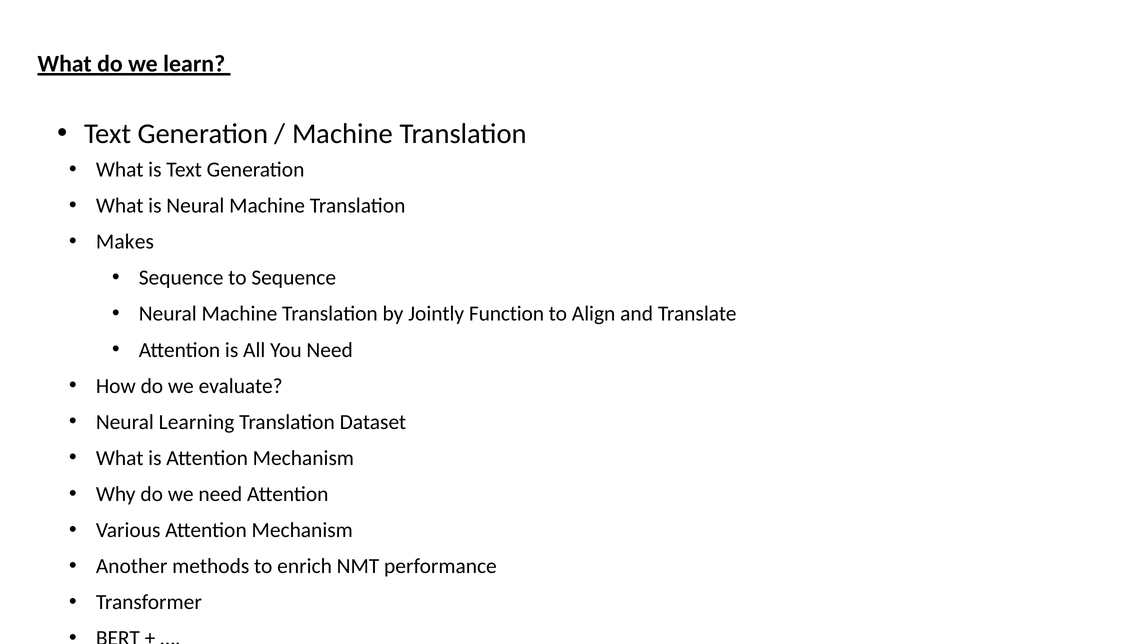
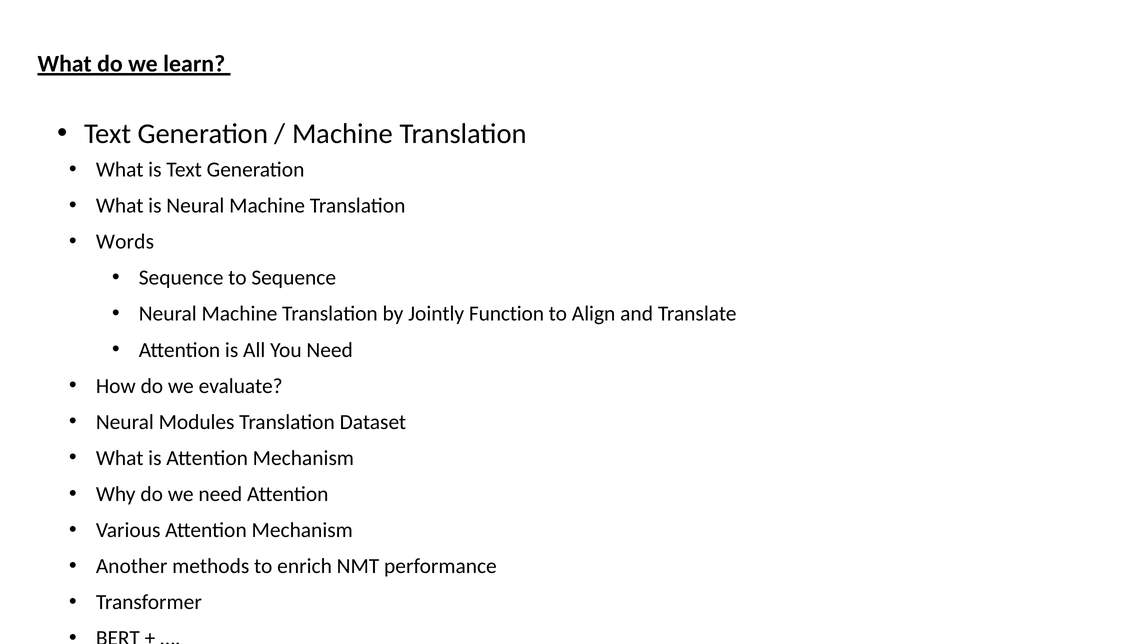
Makes: Makes -> Words (125, 242)
Learning: Learning -> Modules (197, 422)
